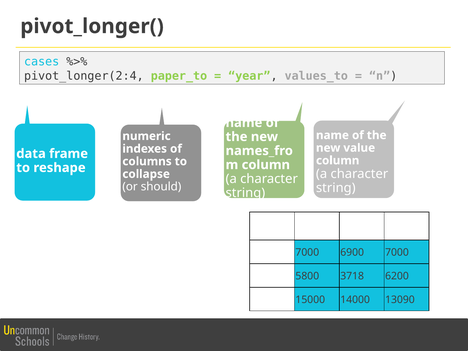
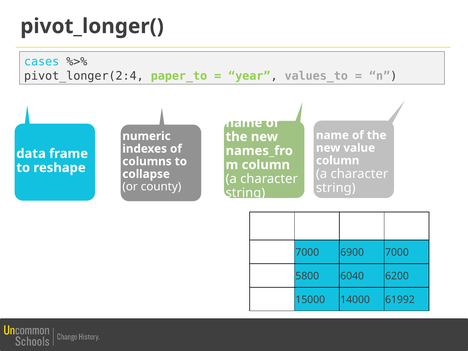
should: should -> county (161, 187)
3718: 3718 -> 6040 (352, 276)
13090: 13090 -> 61992 (400, 300)
